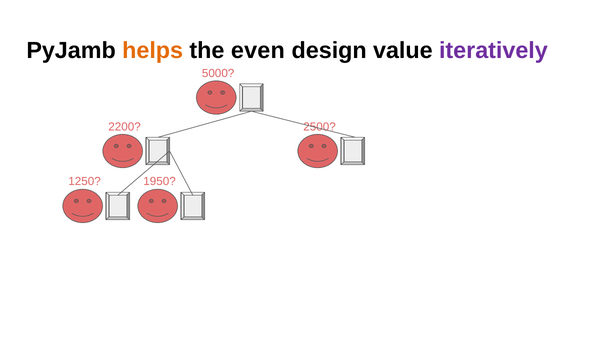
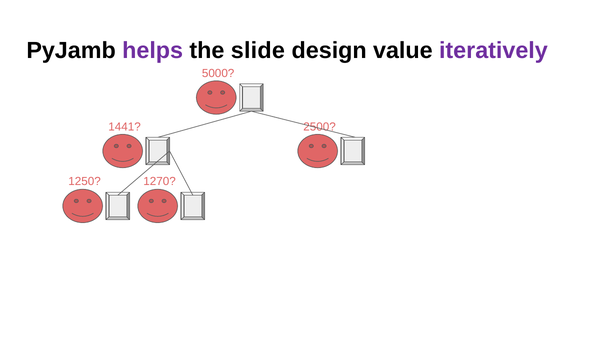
helps colour: orange -> purple (153, 51)
even: even -> slide (258, 51)
2200: 2200 -> 1441 (125, 127)
1950: 1950 -> 1270 (160, 182)
